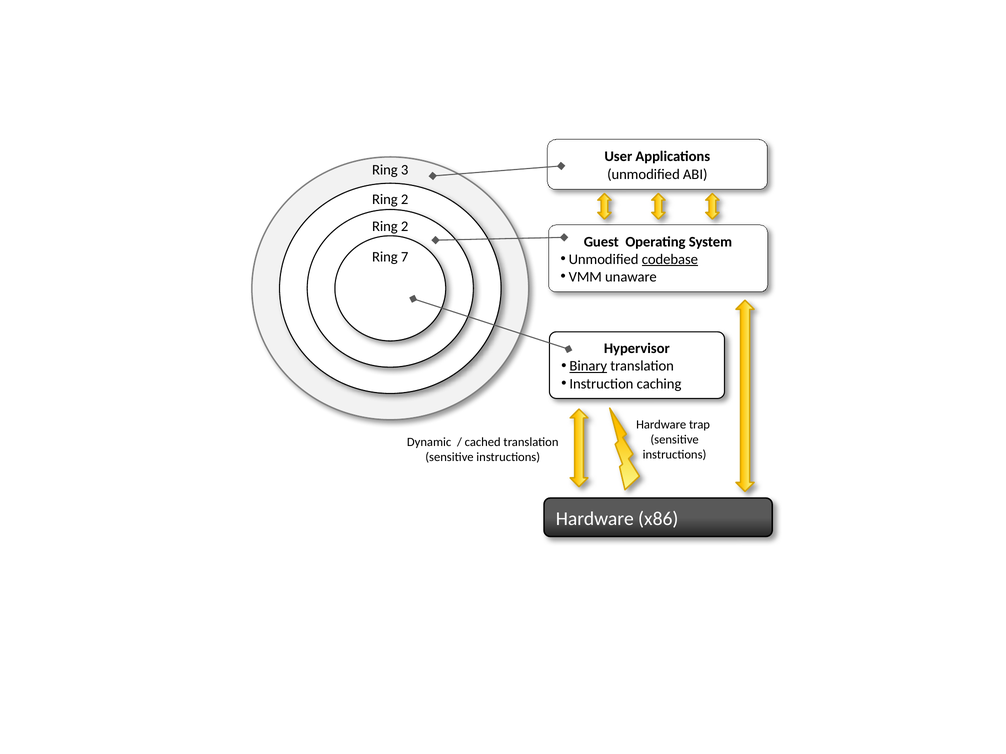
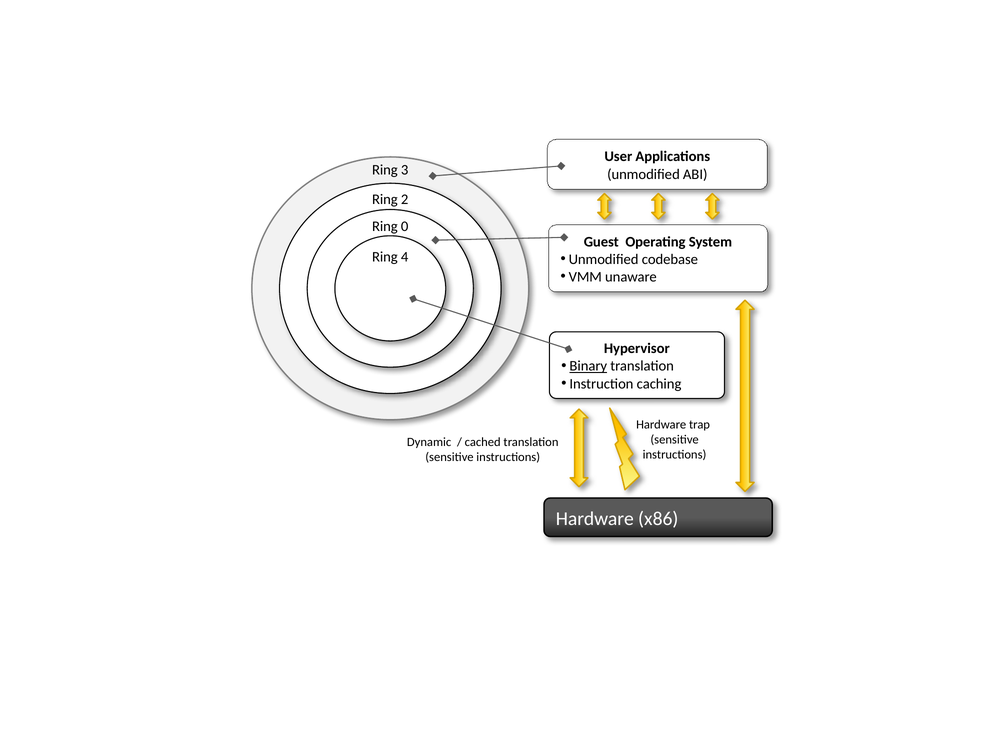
2: 2 -> 0 (405, 226)
7: 7 -> 4 (405, 257)
codebase underline: present -> none (670, 260)
